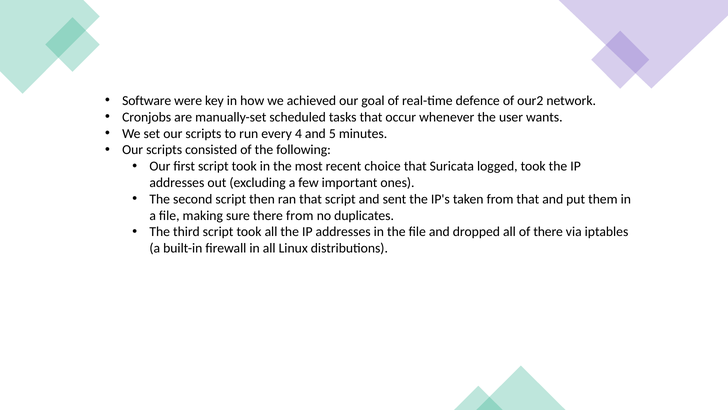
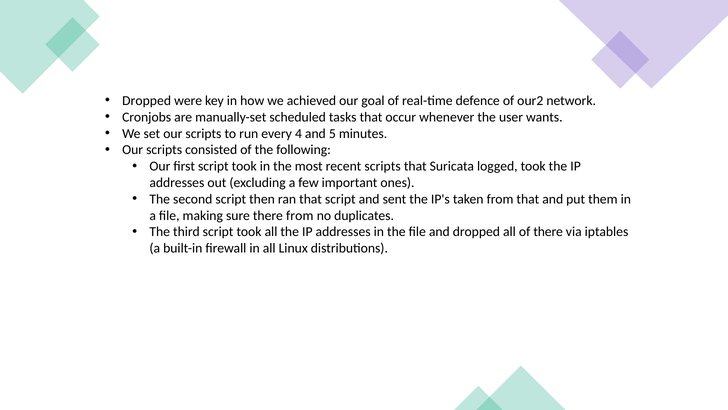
Software: Software -> Dropped (147, 101)
recent choice: choice -> scripts (383, 166)
